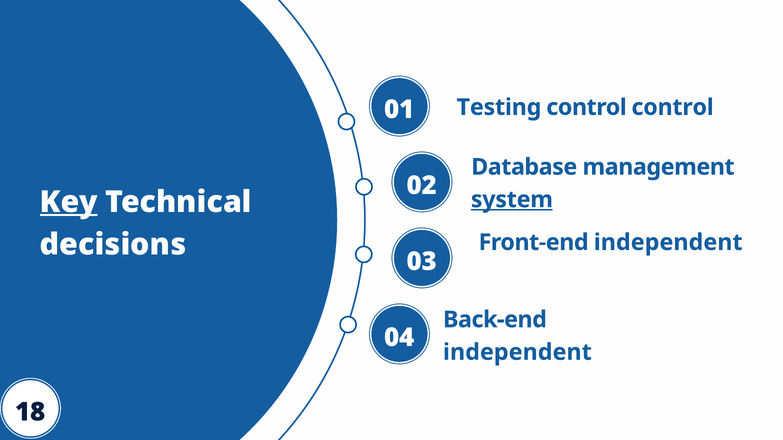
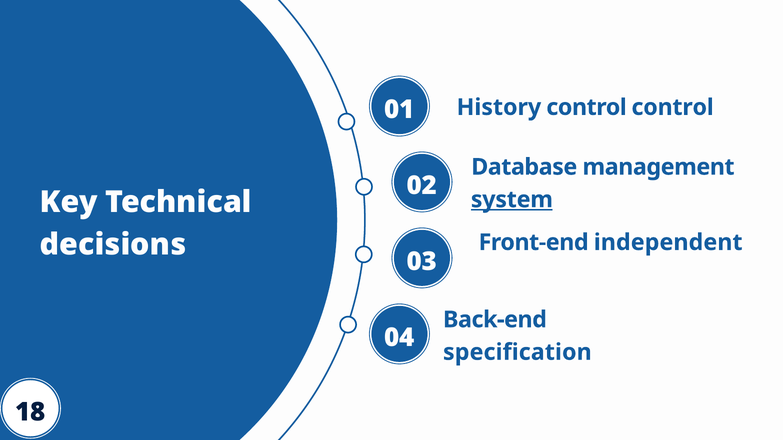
Testing: Testing -> History (499, 107)
Key underline: present -> none (69, 202)
independent: independent -> specification (517, 353)
